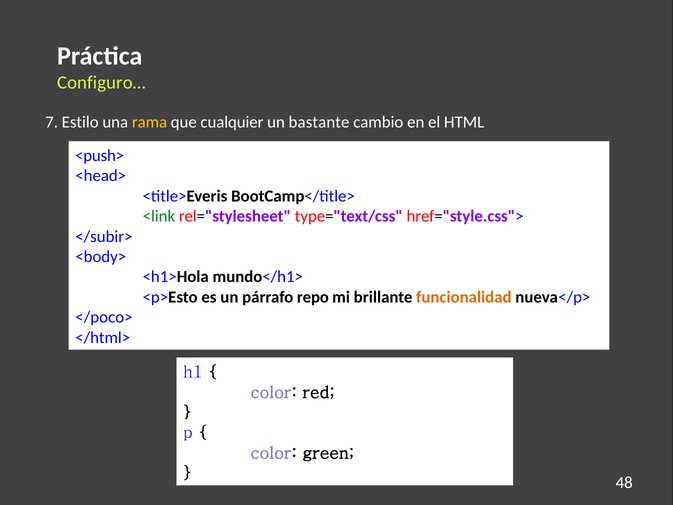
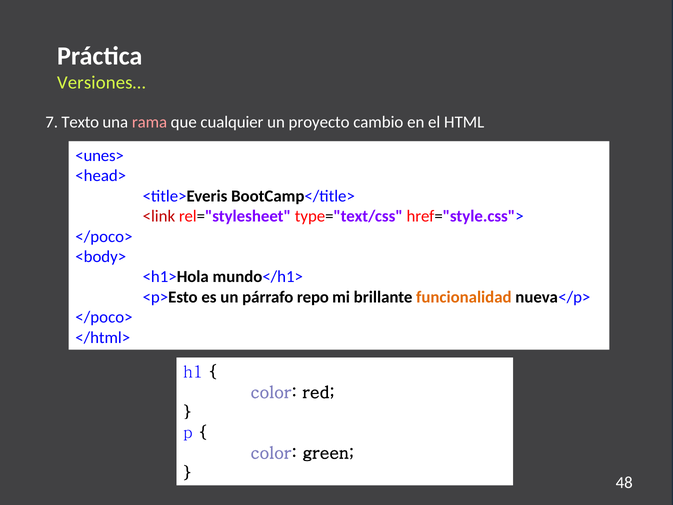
Configuro…: Configuro… -> Versiones… (101, 83)
Estilo: Estilo -> Texto (80, 122)
rama colour: yellow -> pink (150, 122)
bastante: bastante -> proyecto (319, 122)
<push>: <push> -> <unes> (100, 156)
<link colour: green -> red (159, 216)
</subir>: </subir> -> </poco> (104, 236)
